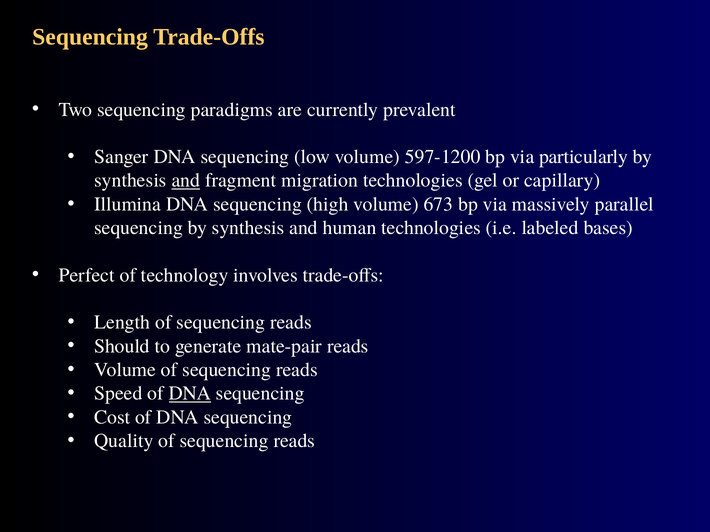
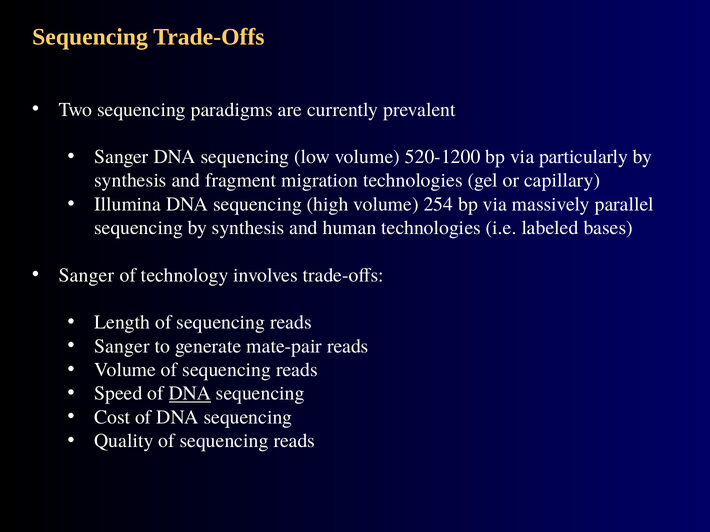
597-1200: 597-1200 -> 520-1200 (443, 157)
and underline: present -> none (186, 181)
673: 673 -> 254 (438, 204)
Perfect: Perfect -> Sanger (87, 275)
Should: Should -> Sanger (122, 346)
